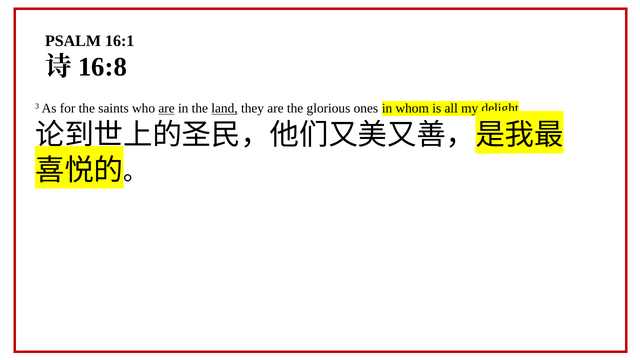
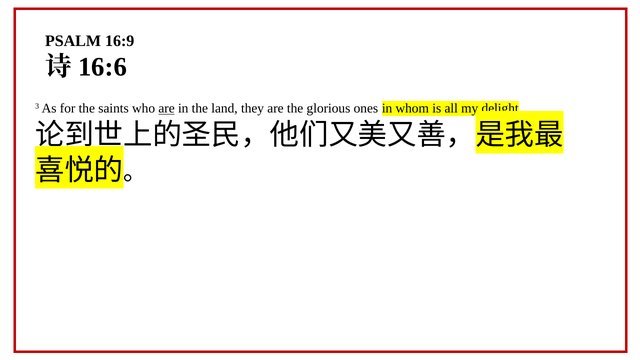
16:1: 16:1 -> 16:9 (120, 41)
16:8: 16:8 -> 16:6 (102, 67)
land underline: present -> none (225, 108)
